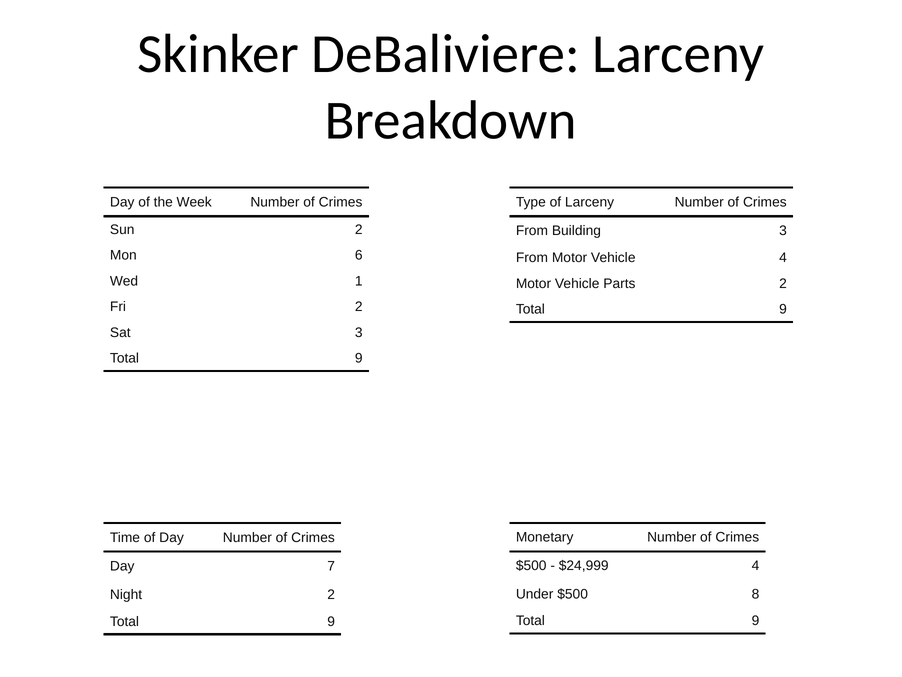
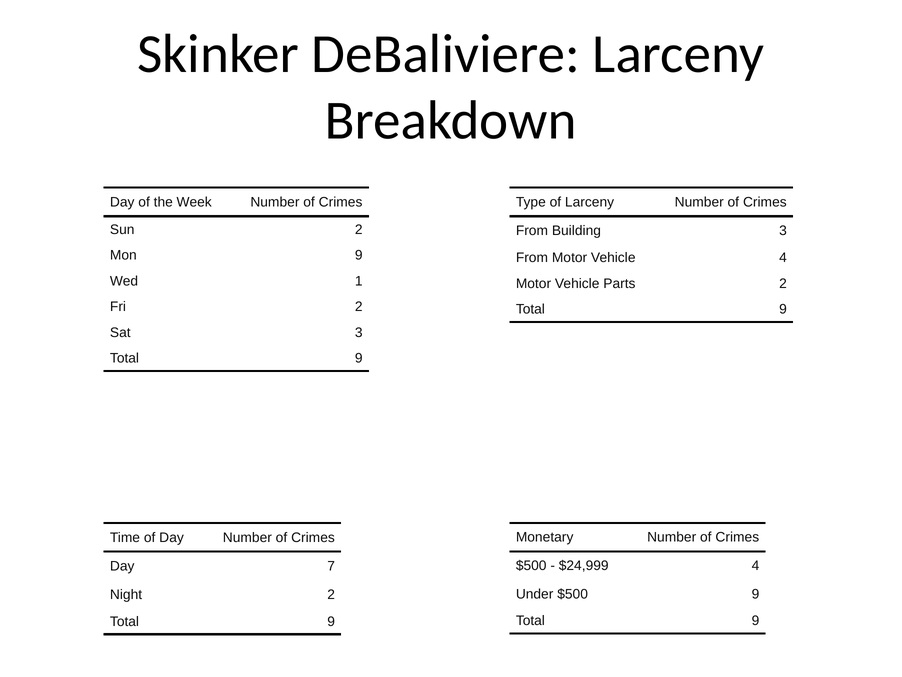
Mon 6: 6 -> 9 (359, 255)
$500 8: 8 -> 9 (756, 594)
